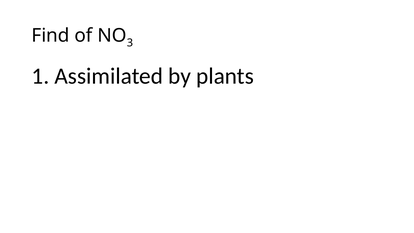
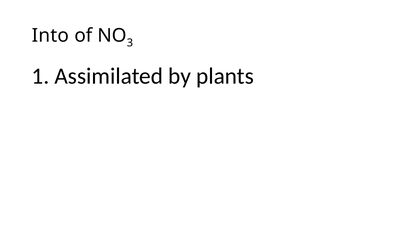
Find: Find -> Into (50, 36)
